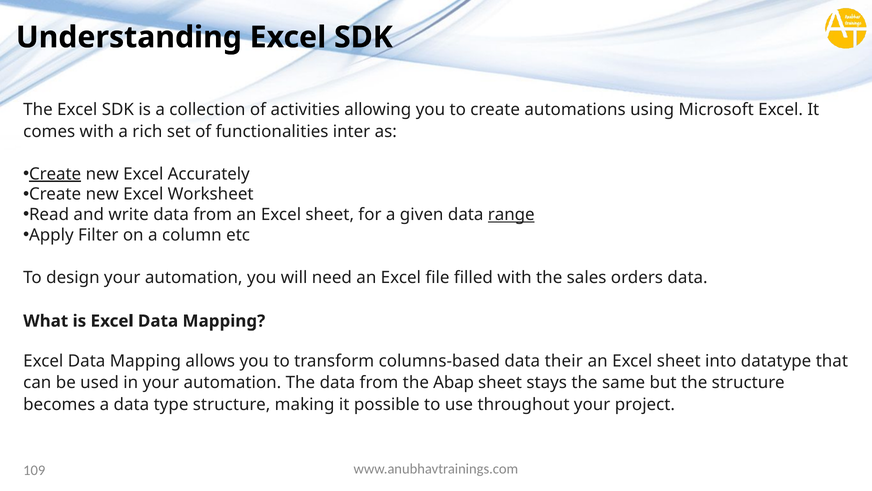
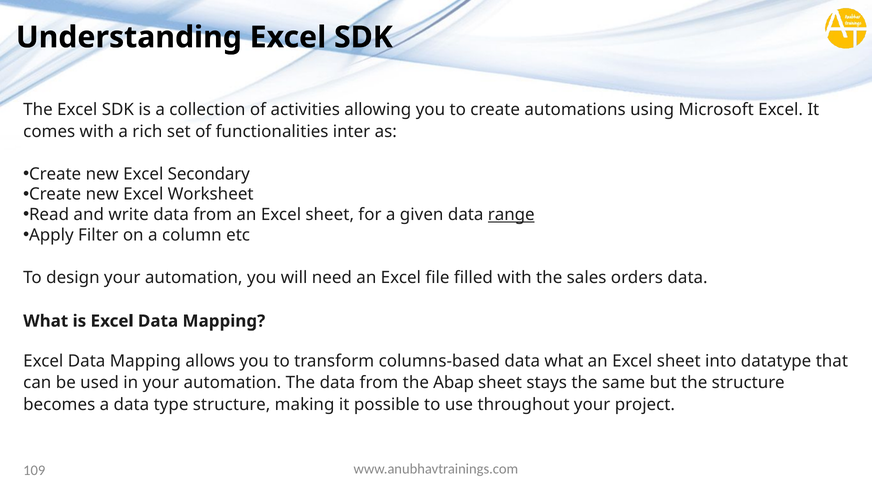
Create underline: present -> none (55, 174)
Accurately: Accurately -> Secondary (209, 174)
columns-based data their: their -> what (564, 361)
